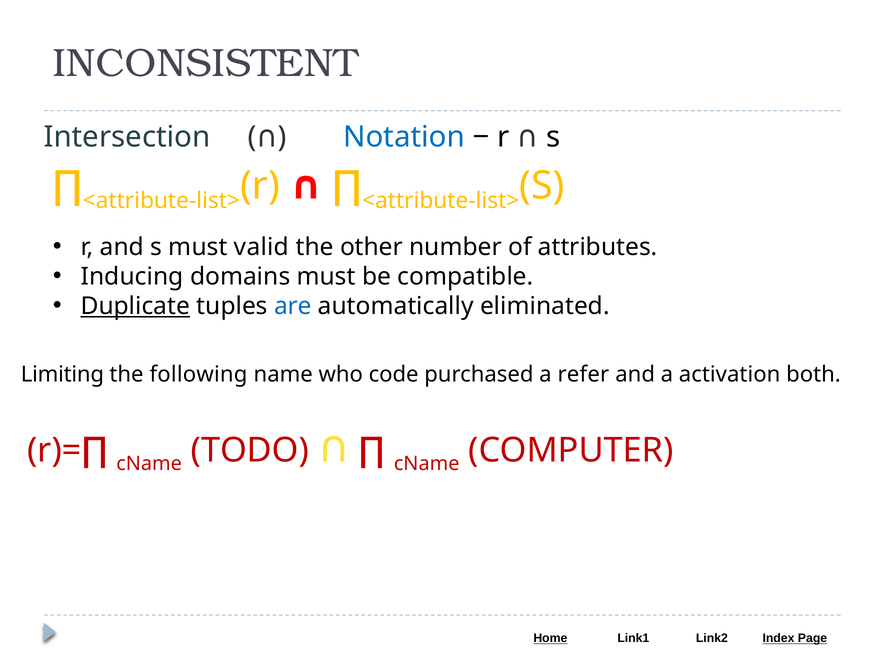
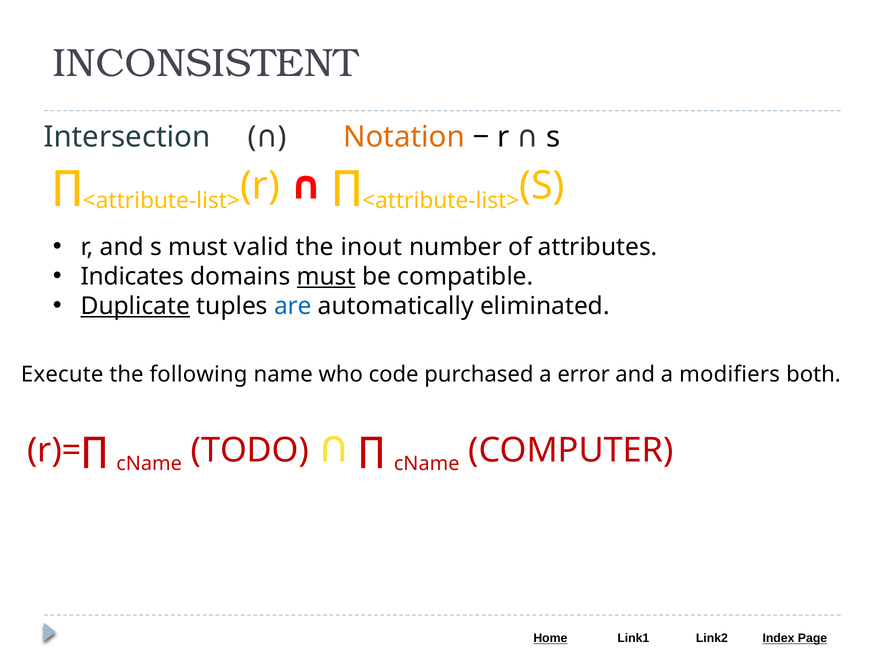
Notation colour: blue -> orange (404, 137)
other: other -> inout (371, 247)
Inducing: Inducing -> Indicates (132, 277)
must underline: none -> present (326, 277)
Limiting: Limiting -> Execute (62, 374)
refer: refer -> error (584, 374)
activation: activation -> modifiers (730, 374)
